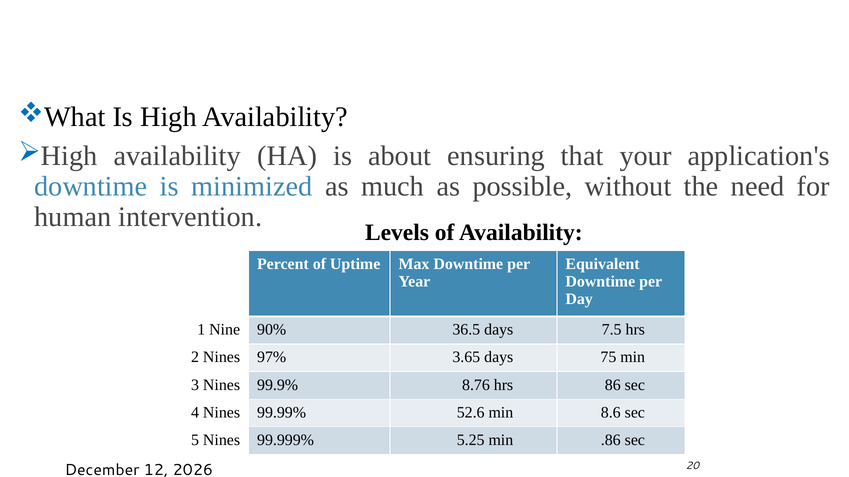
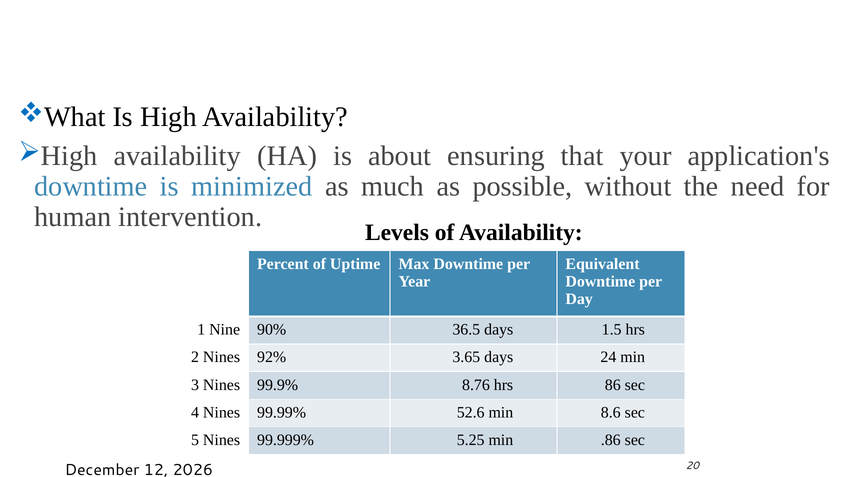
7.5: 7.5 -> 1.5 (612, 330)
97%: 97% -> 92% (272, 358)
75: 75 -> 24 (608, 358)
